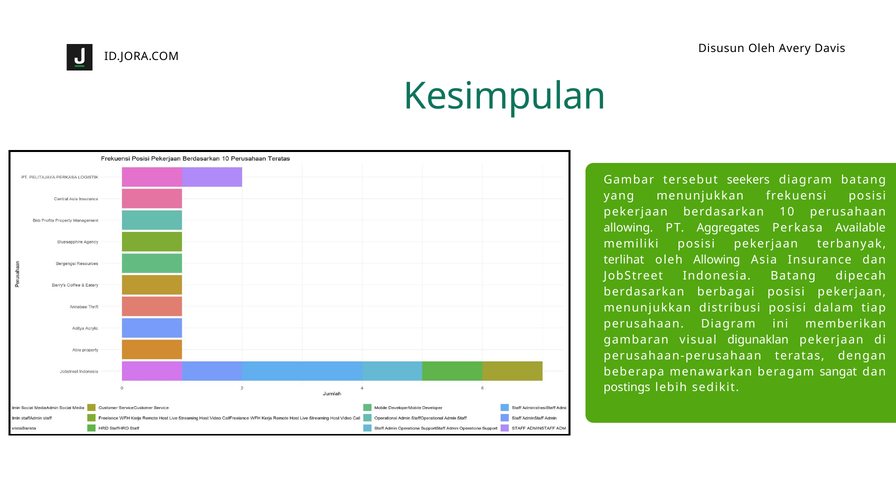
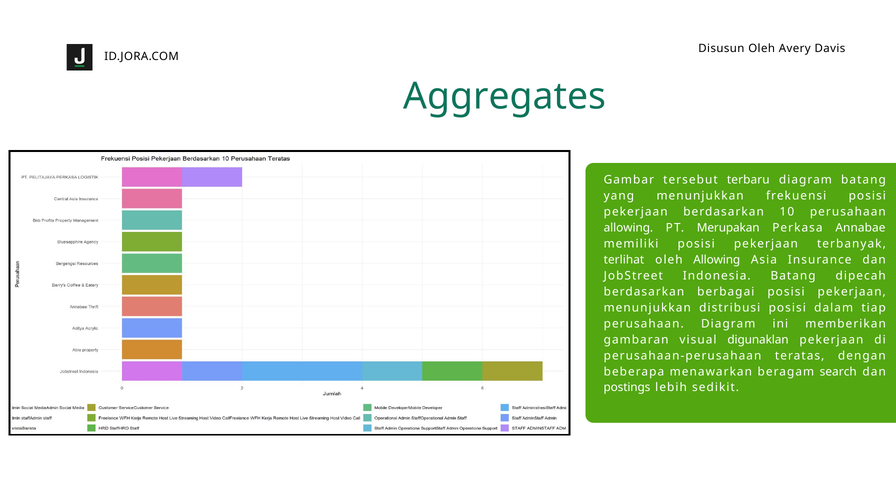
Kesimpulan: Kesimpulan -> Aggregates (505, 96)
seekers: seekers -> terbaru (748, 180)
Aggregates: Aggregates -> Merupakan (728, 228)
Available: Available -> Annabae (860, 228)
sangat: sangat -> search (838, 372)
